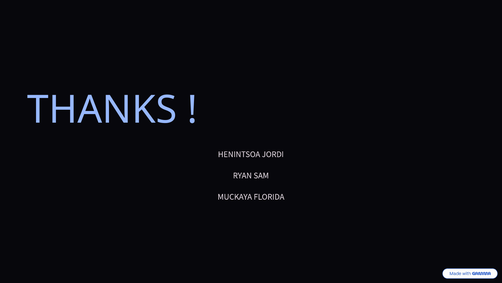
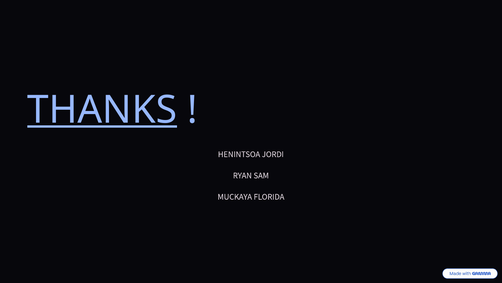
THANKS underline: none -> present (102, 110)
